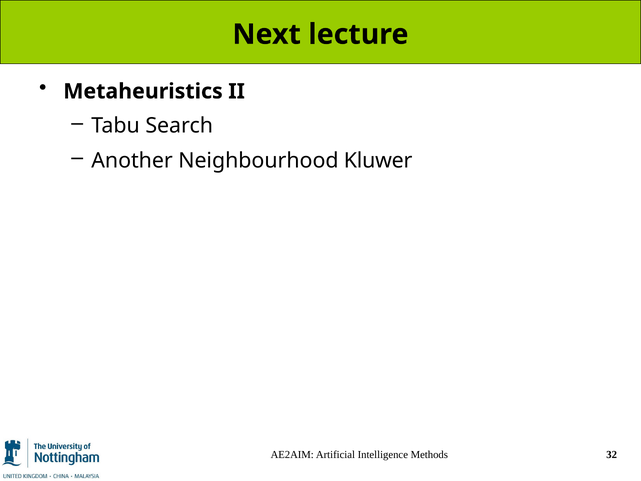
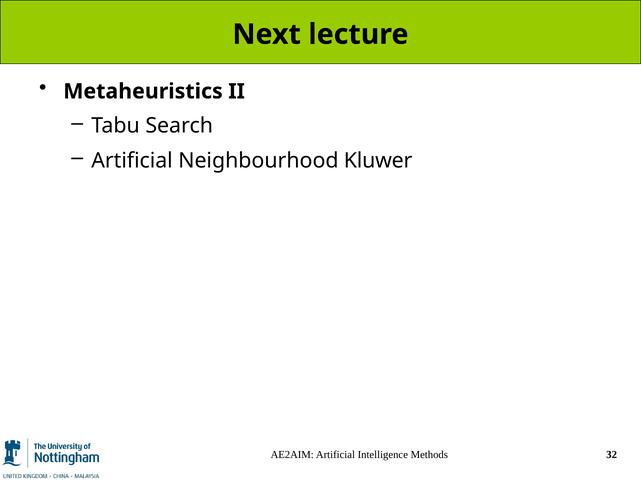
Another: Another -> Artificial (132, 160)
